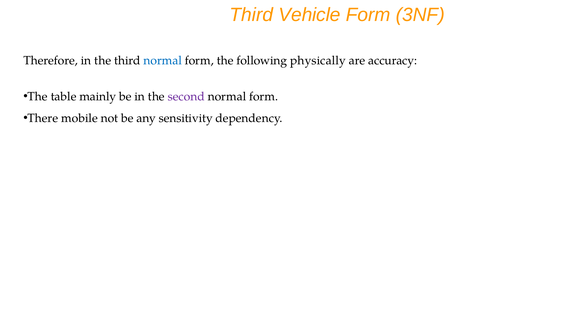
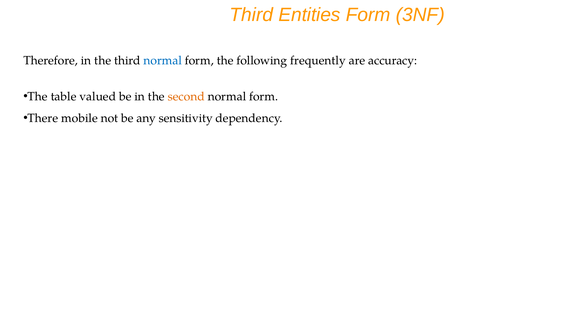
Vehicle: Vehicle -> Entities (310, 15)
physically: physically -> frequently (318, 60)
mainly: mainly -> valued (98, 96)
second colour: purple -> orange (186, 96)
